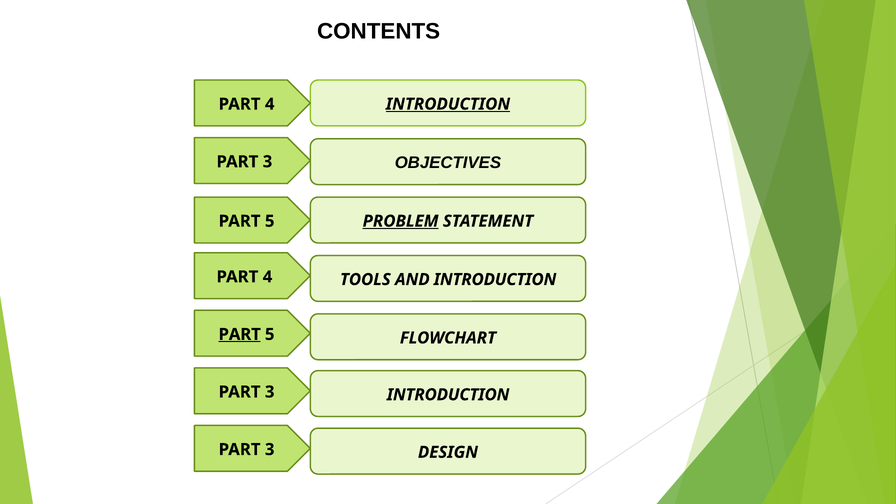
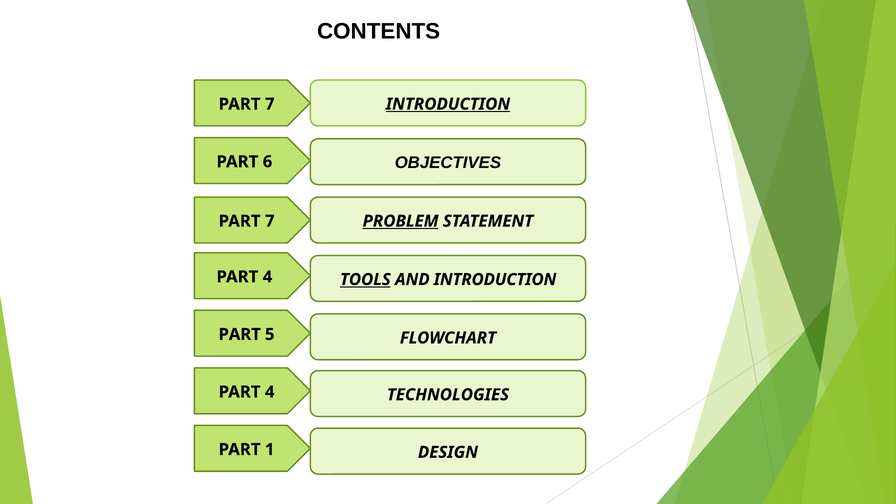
4: 4 -> 7 (270, 104)
3: 3 -> 6 (268, 162)
5: 5 -> 7 (270, 221)
TOOLS underline: none -> present (365, 280)
PART underline: present -> none (240, 334)
3: 3 -> 4 (270, 392)
INTRODUCTION: INTRODUCTION -> TECHNOLOGIES (448, 395)
3: 3 -> 1 (270, 450)
